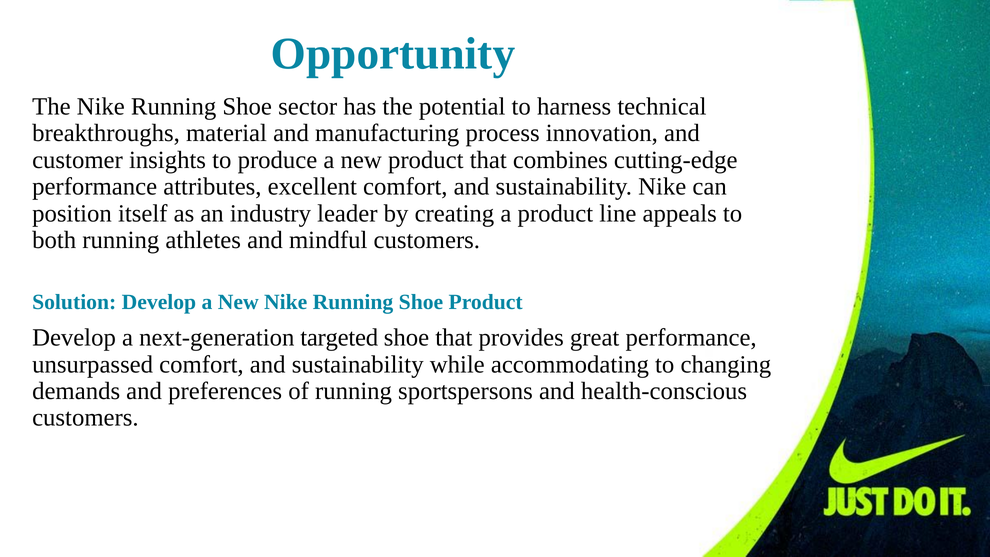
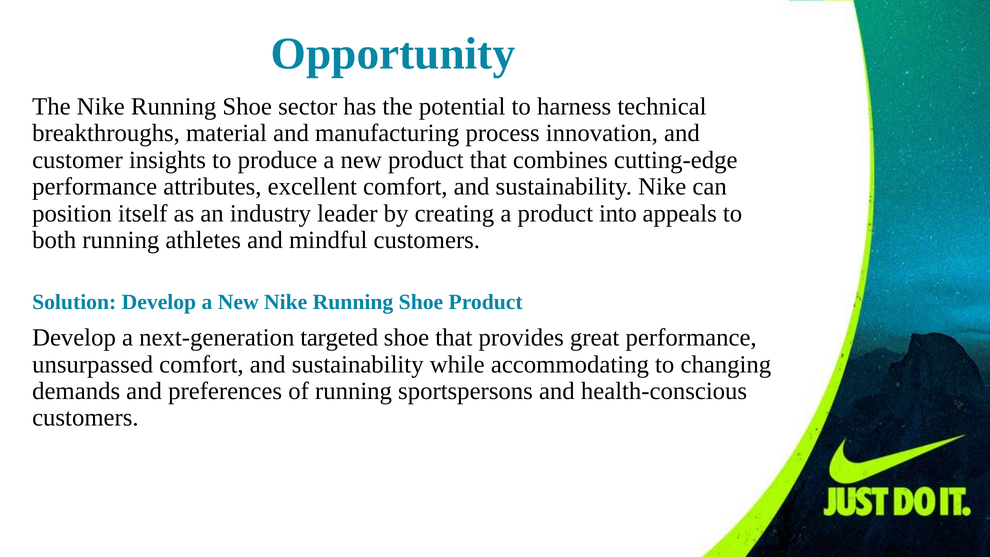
line: line -> into (618, 213)
